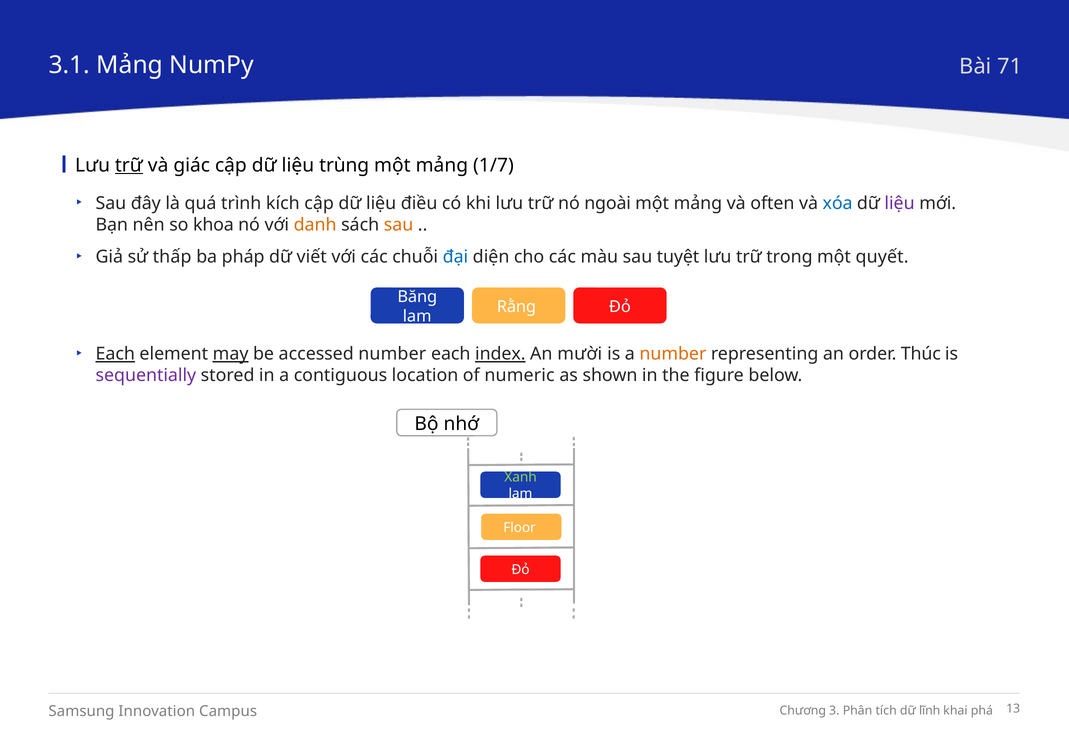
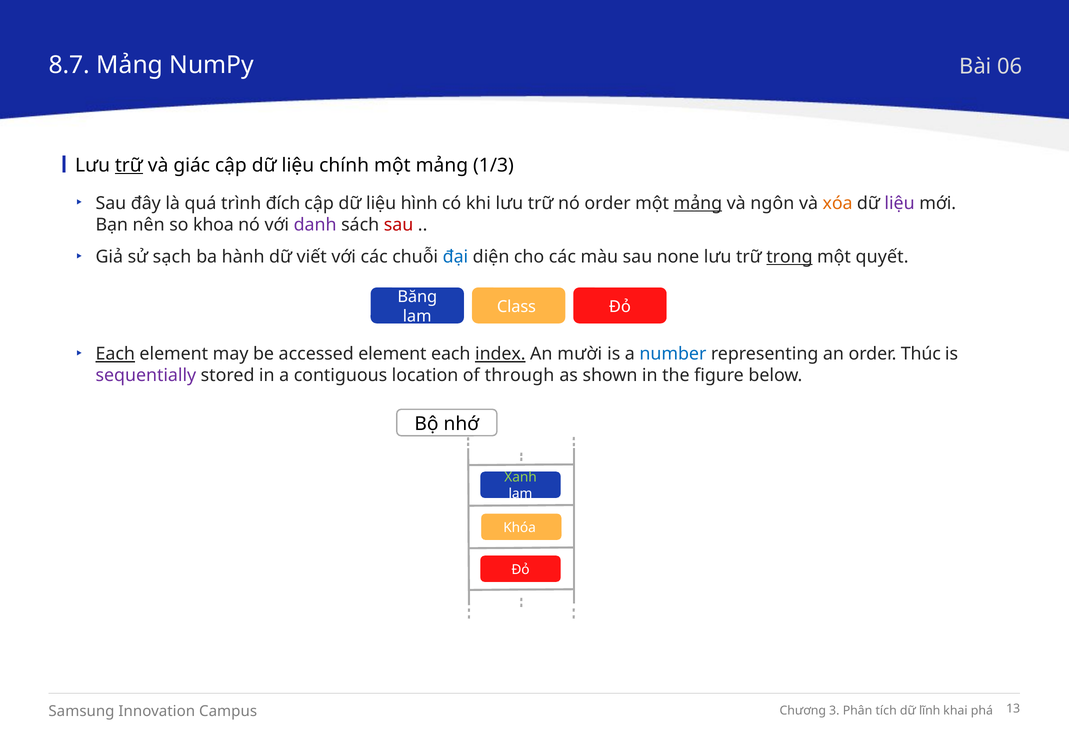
3.1: 3.1 -> 8.7 (69, 65)
71: 71 -> 06 (1010, 67)
trùng: trùng -> chính (344, 165)
1/7: 1/7 -> 1/3 (493, 165)
kích: kích -> đích (283, 203)
điều: điều -> hình (419, 203)
nó ngoài: ngoài -> order (608, 203)
mảng underline: none -> present (698, 203)
often: often -> ngôn (772, 203)
xóa colour: blue -> orange (838, 203)
danh colour: orange -> purple (315, 225)
sau colour: orange -> red (399, 225)
thấp: thấp -> sạch (172, 257)
pháp: pháp -> hành (243, 257)
tuyệt: tuyệt -> none (678, 257)
trong underline: none -> present (789, 257)
Rằng: Rằng -> Class (516, 307)
may underline: present -> none (231, 354)
accessed number: number -> element (392, 354)
number colour: orange -> blue (673, 354)
numeric: numeric -> through (520, 376)
Floor: Floor -> Khóa (520, 528)
